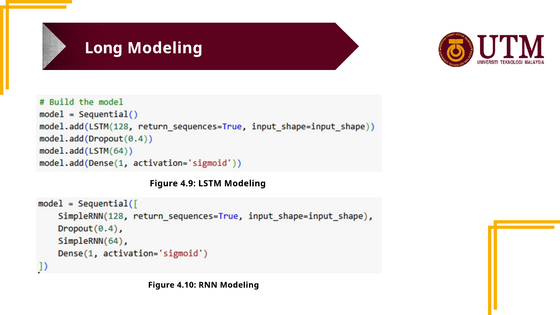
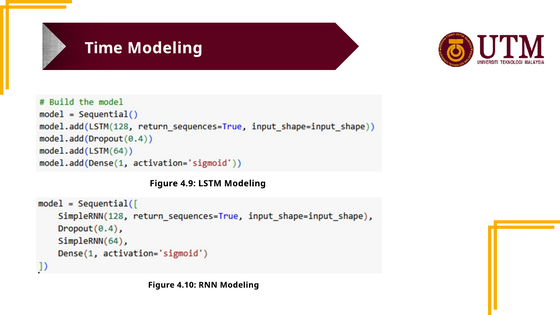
Long: Long -> Time (104, 48)
